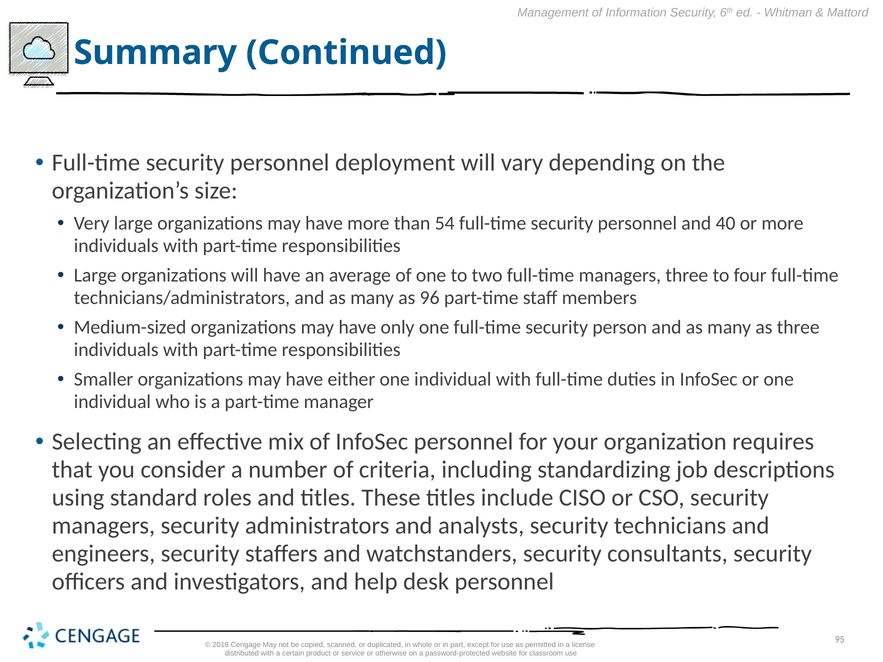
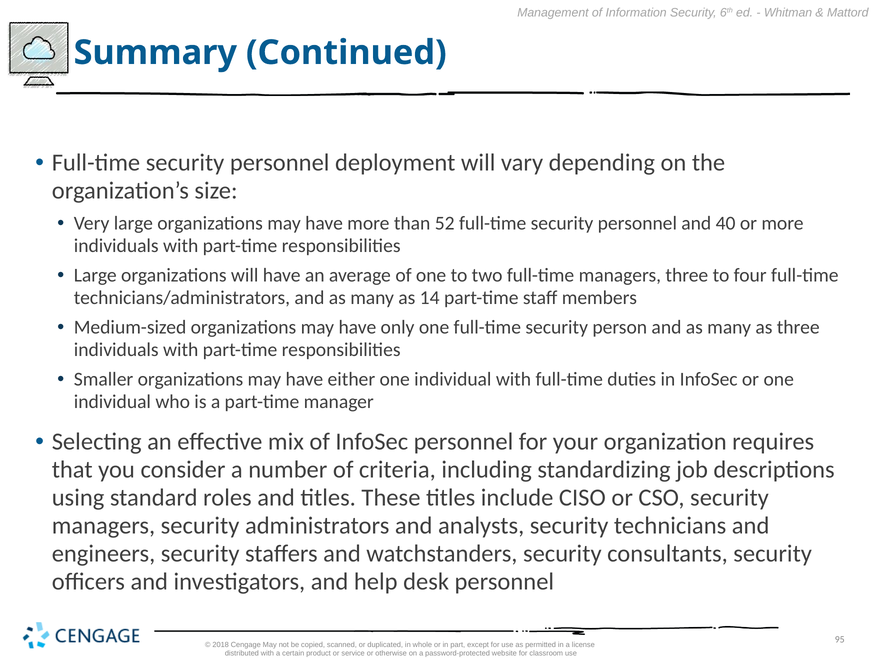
54: 54 -> 52 (445, 223)
96: 96 -> 14 (430, 298)
